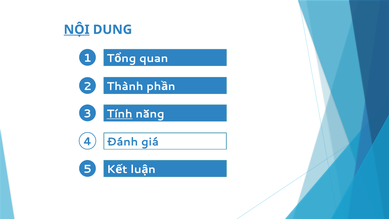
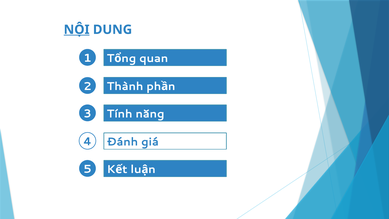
Tính underline: present -> none (120, 114)
